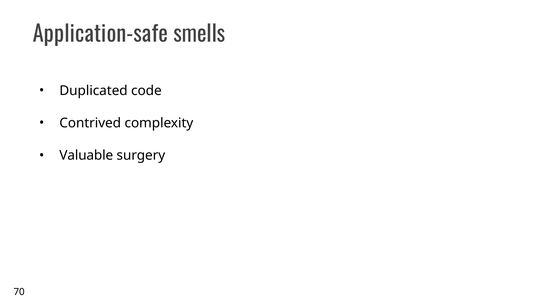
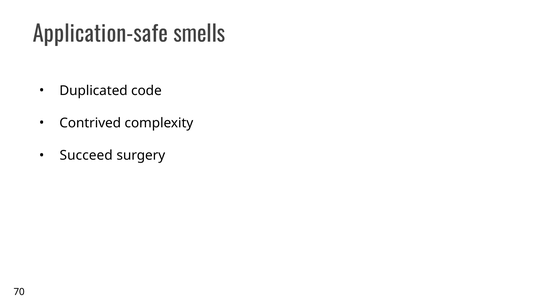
Valuable: Valuable -> Succeed (86, 155)
